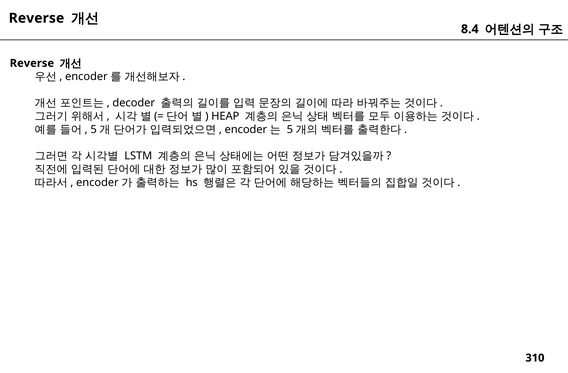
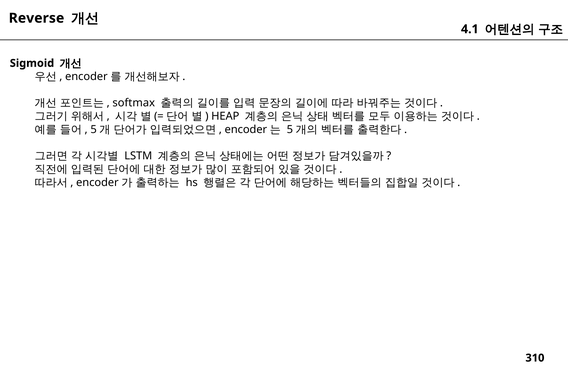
8.4: 8.4 -> 4.1 (470, 29)
Reverse: Reverse -> Sigmoid (32, 63)
decoder: decoder -> softmax (134, 103)
